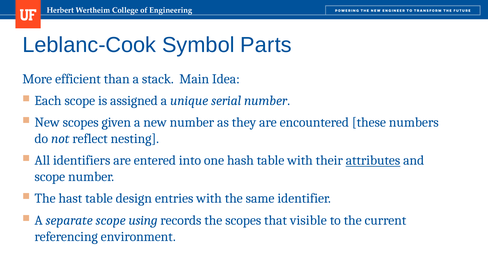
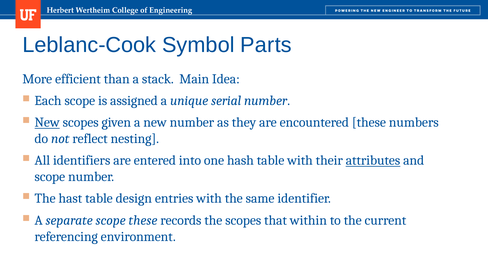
New underline: none -> present (47, 122)
scope using: using -> these (143, 220)
visible: visible -> within (308, 220)
